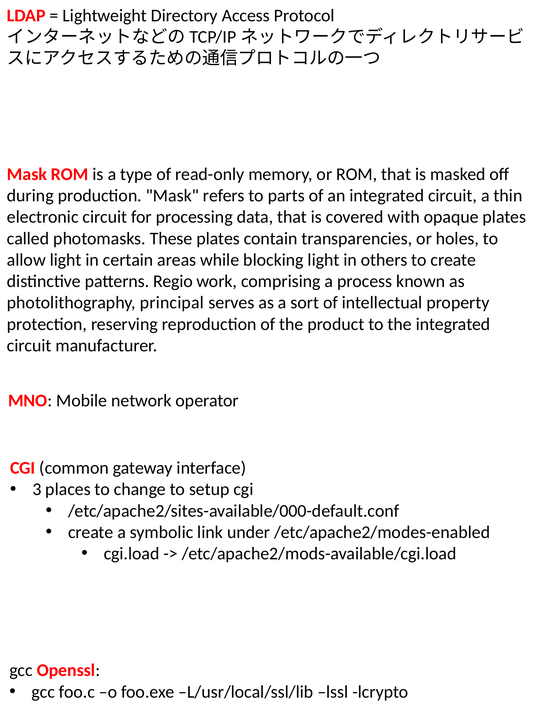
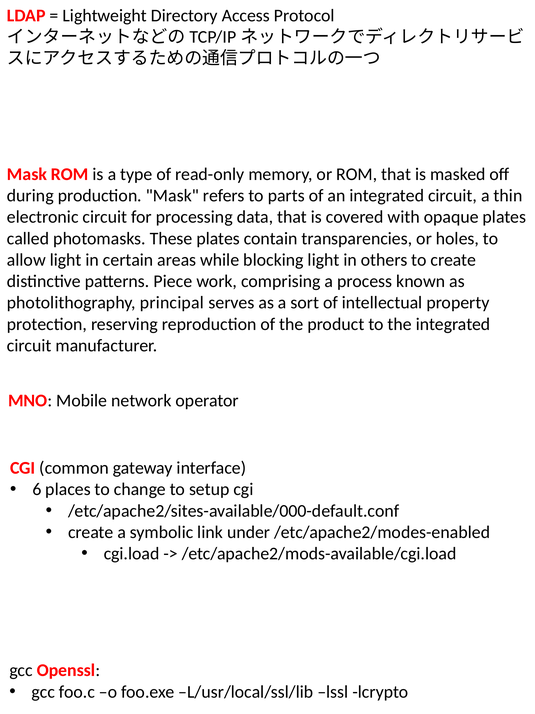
Regio: Regio -> Piece (173, 281)
3: 3 -> 6 (37, 489)
